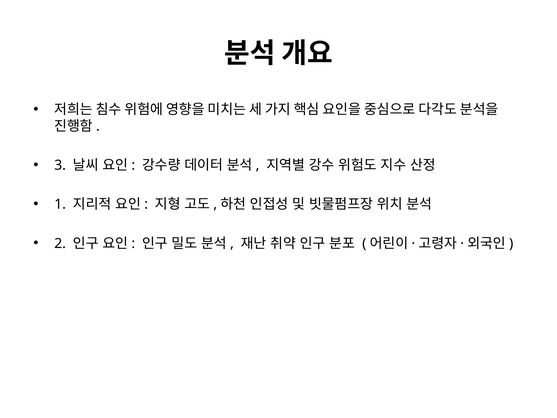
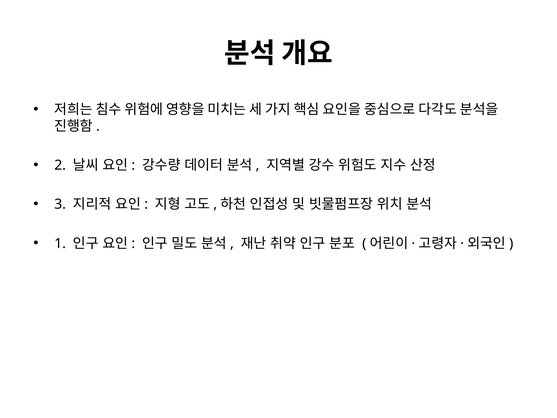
3: 3 -> 2 (60, 165)
1: 1 -> 3 (60, 204)
2: 2 -> 1 (60, 243)
